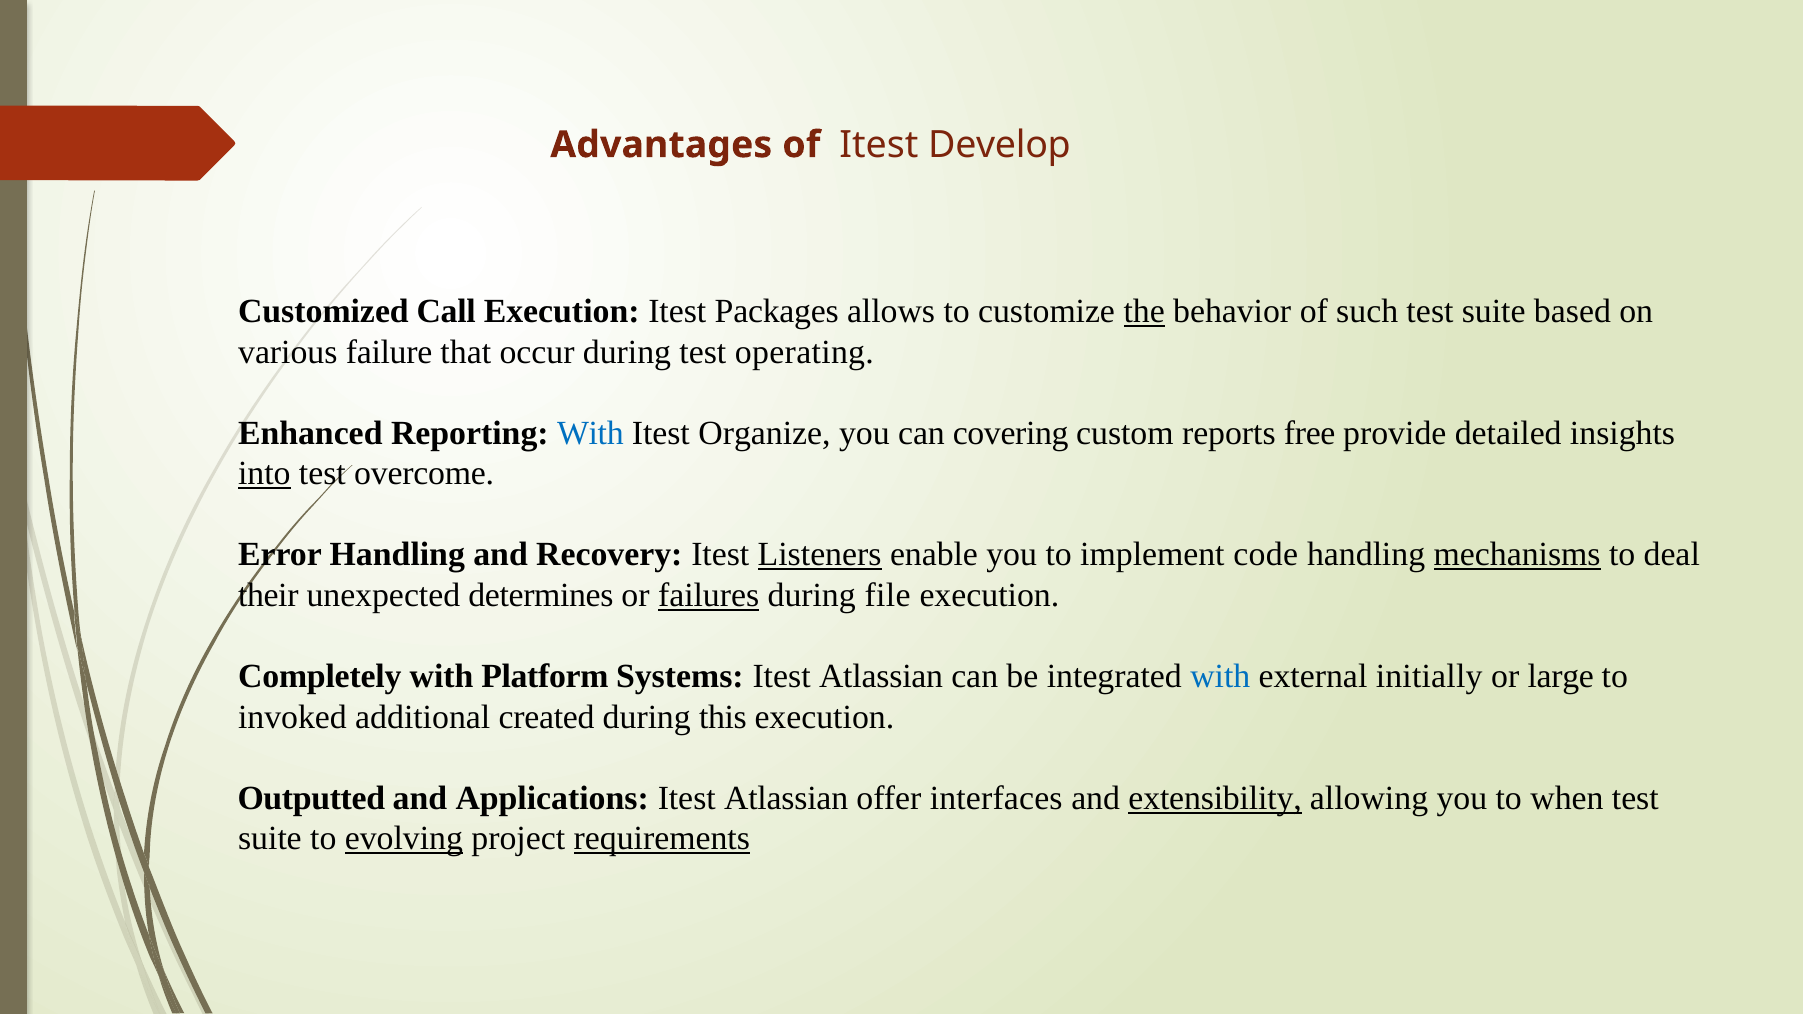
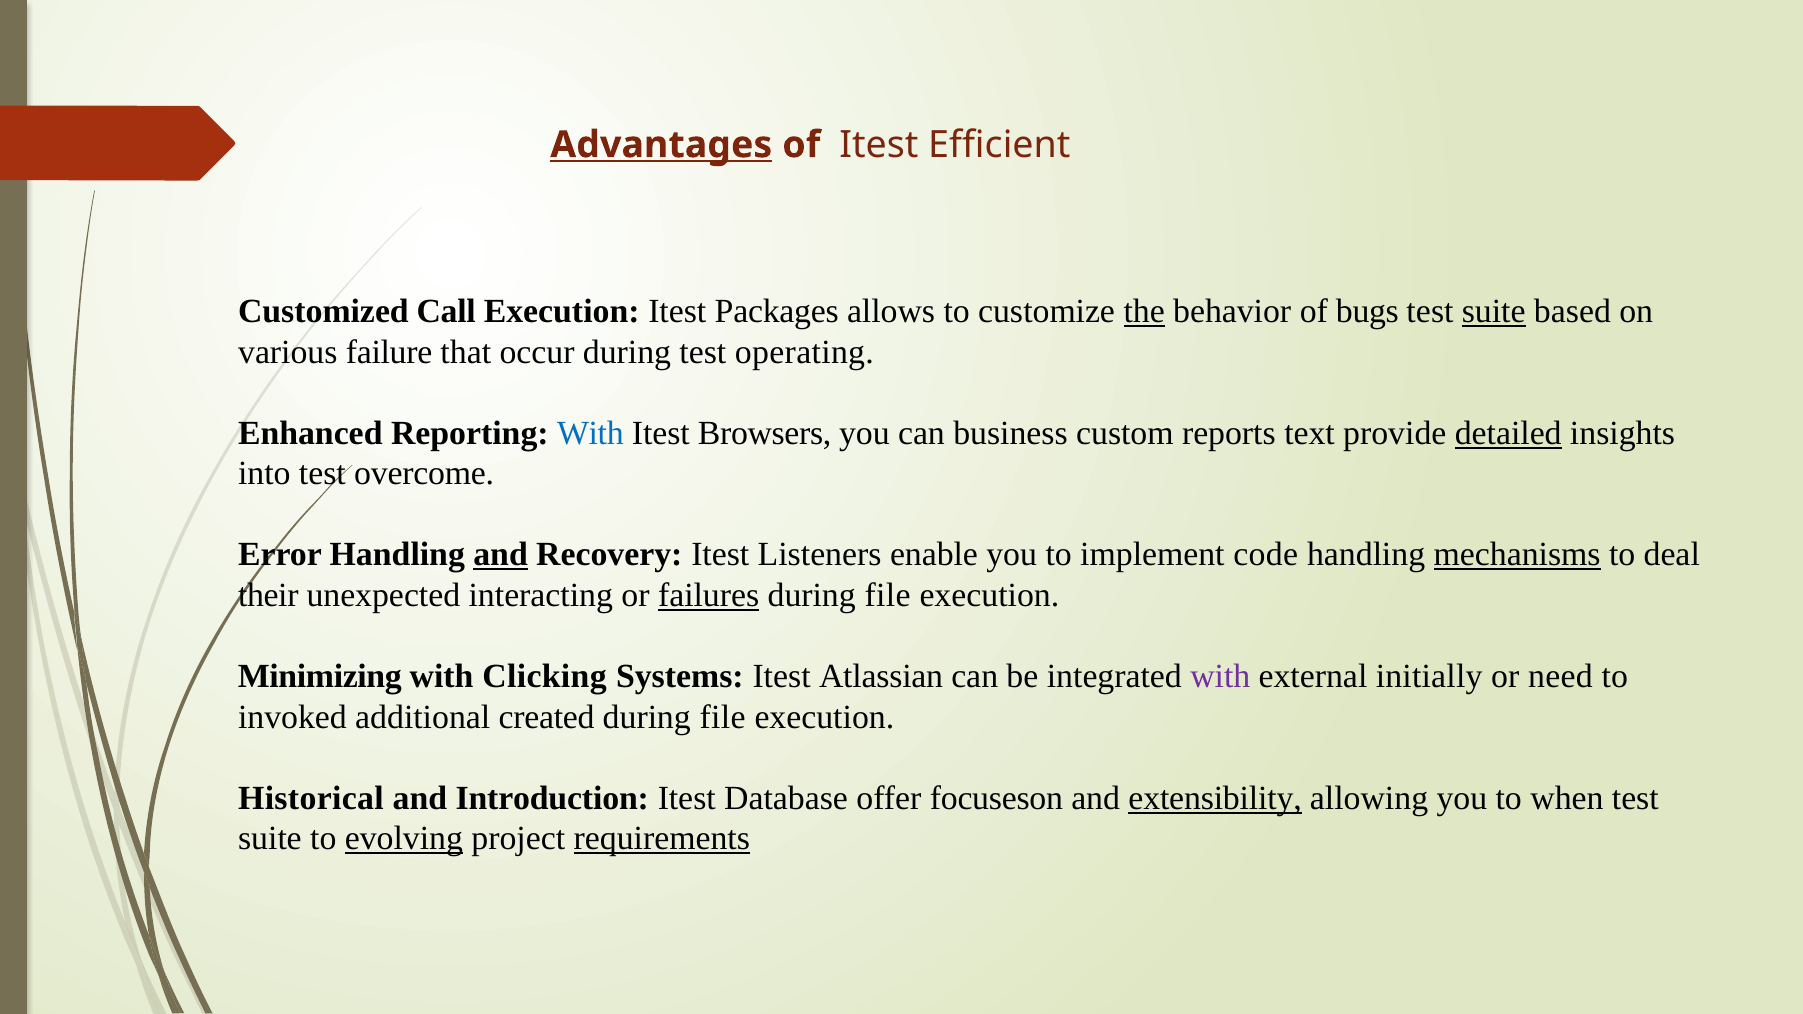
Advantages underline: none -> present (661, 145)
Develop: Develop -> Efficient (999, 145)
such: such -> bugs (1367, 311)
suite underline: none -> present (1494, 311)
Organize: Organize -> Browsers (765, 433)
covering: covering -> business (1011, 433)
free: free -> text (1310, 433)
detailed underline: none -> present (1508, 433)
into underline: present -> none (264, 474)
and underline: none -> present (501, 555)
Listeners underline: present -> none (820, 555)
determines: determines -> interacting (541, 595)
Completely: Completely -> Minimizing (320, 677)
Platform: Platform -> Clicking (545, 677)
with colour: blue -> purple (1220, 677)
large: large -> need (1560, 677)
this: this -> file (723, 717)
Outputted: Outputted -> Historical (311, 798)
Applications: Applications -> Introduction (552, 798)
Atlassian: Atlassian -> Database (786, 798)
interfaces: interfaces -> focuseson (996, 798)
